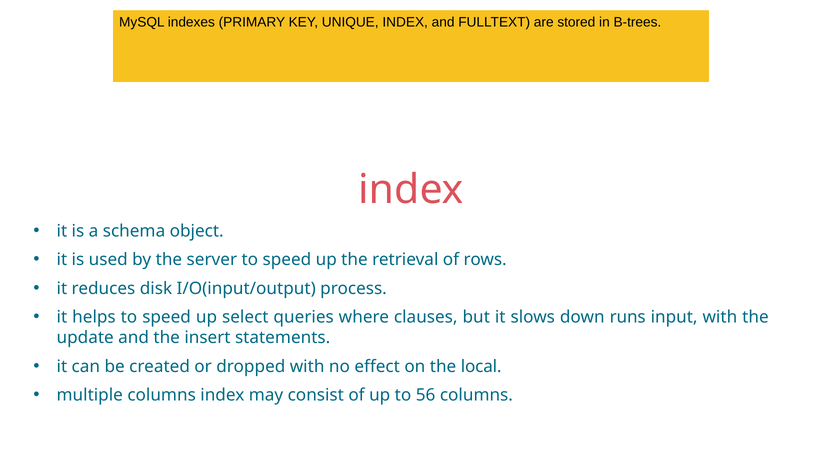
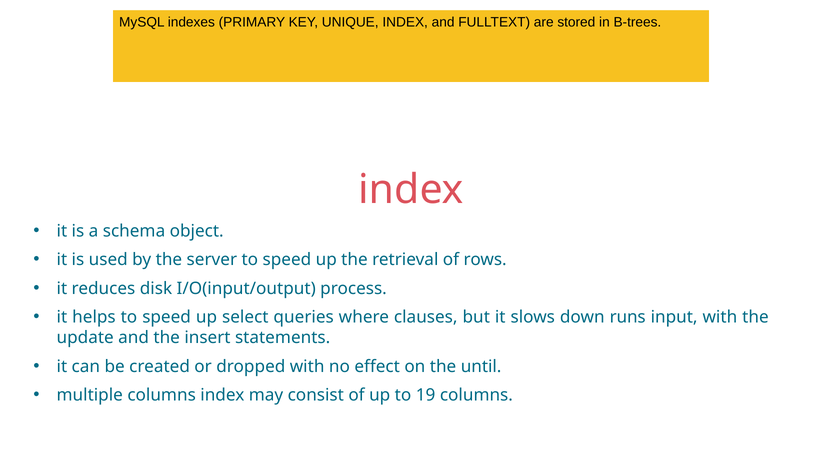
local: local -> until (481, 367)
56: 56 -> 19 (426, 396)
